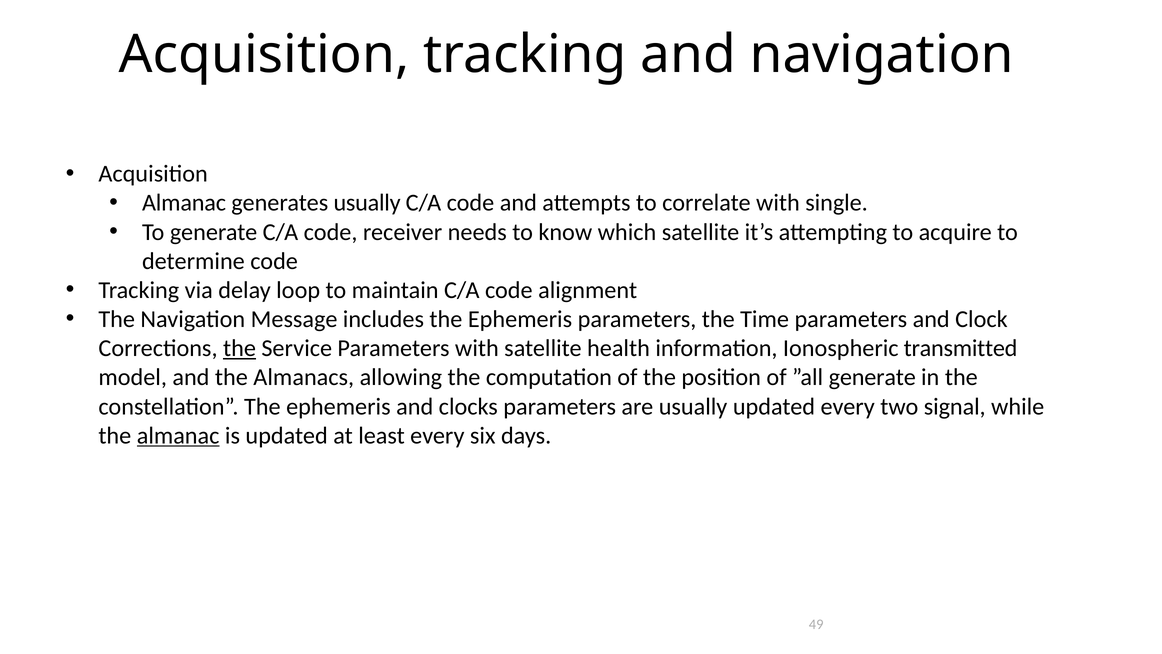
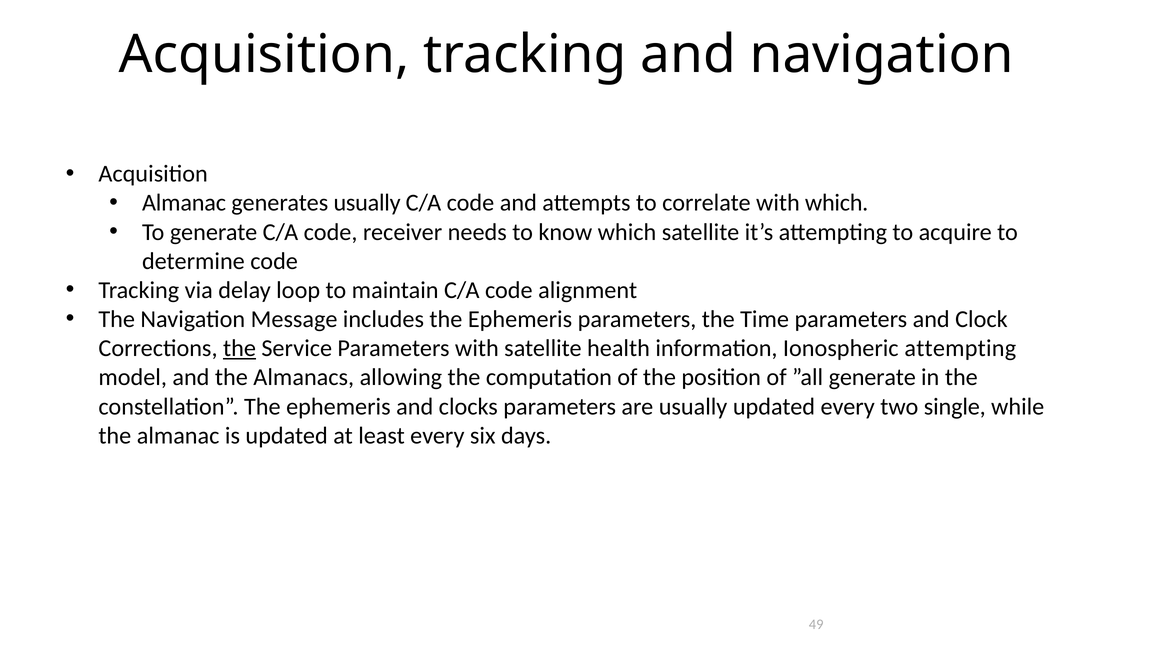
with single: single -> which (837, 203)
Ionospheric transmitted: transmitted -> attempting (960, 348)
signal: signal -> single (955, 406)
almanac underline: present -> none (178, 435)
